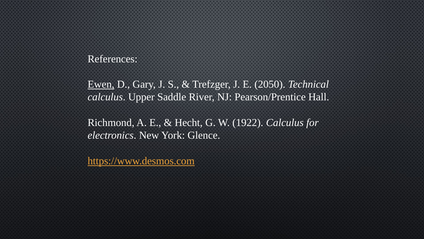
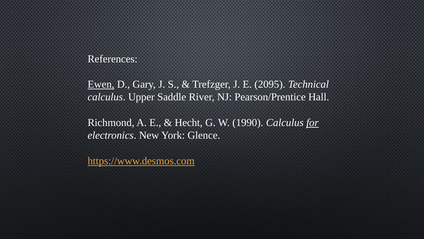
2050: 2050 -> 2095 (270, 84)
1922: 1922 -> 1990 (248, 122)
for underline: none -> present (312, 122)
